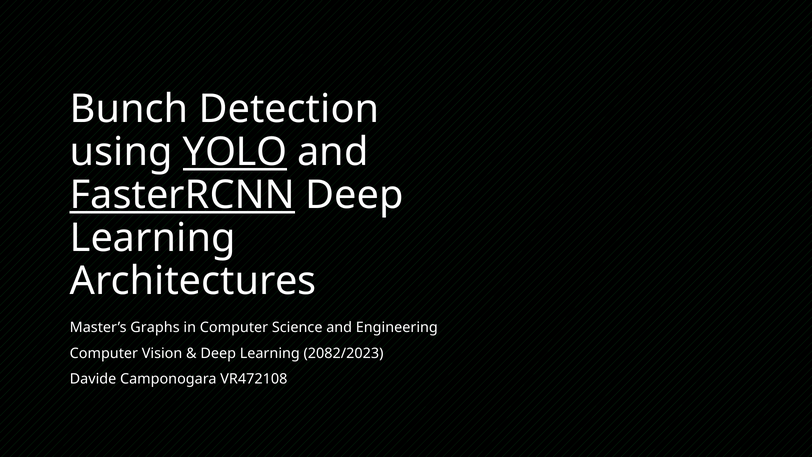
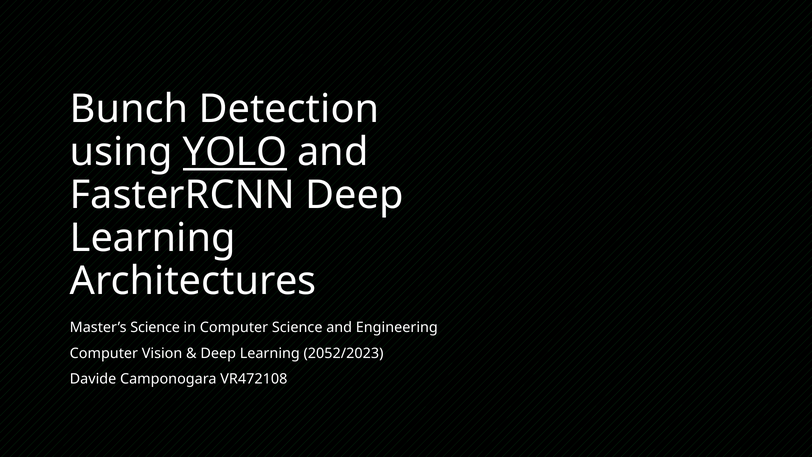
FasterRCNN underline: present -> none (182, 195)
Master’s Graphs: Graphs -> Science (155, 327)
2082/2023: 2082/2023 -> 2052/2023 (344, 353)
